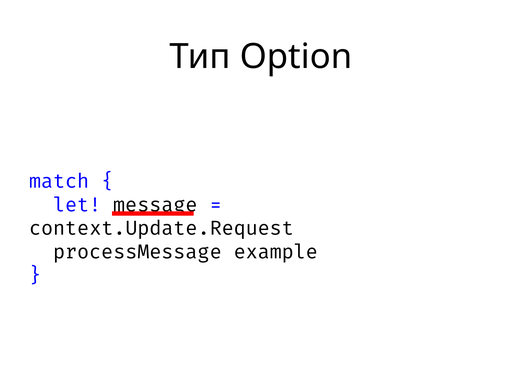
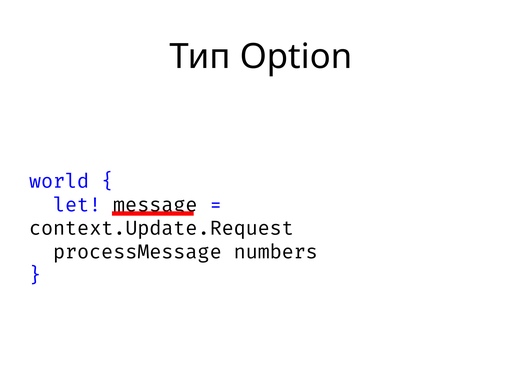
match: match -> world (59, 181)
example: example -> numbers (276, 252)
